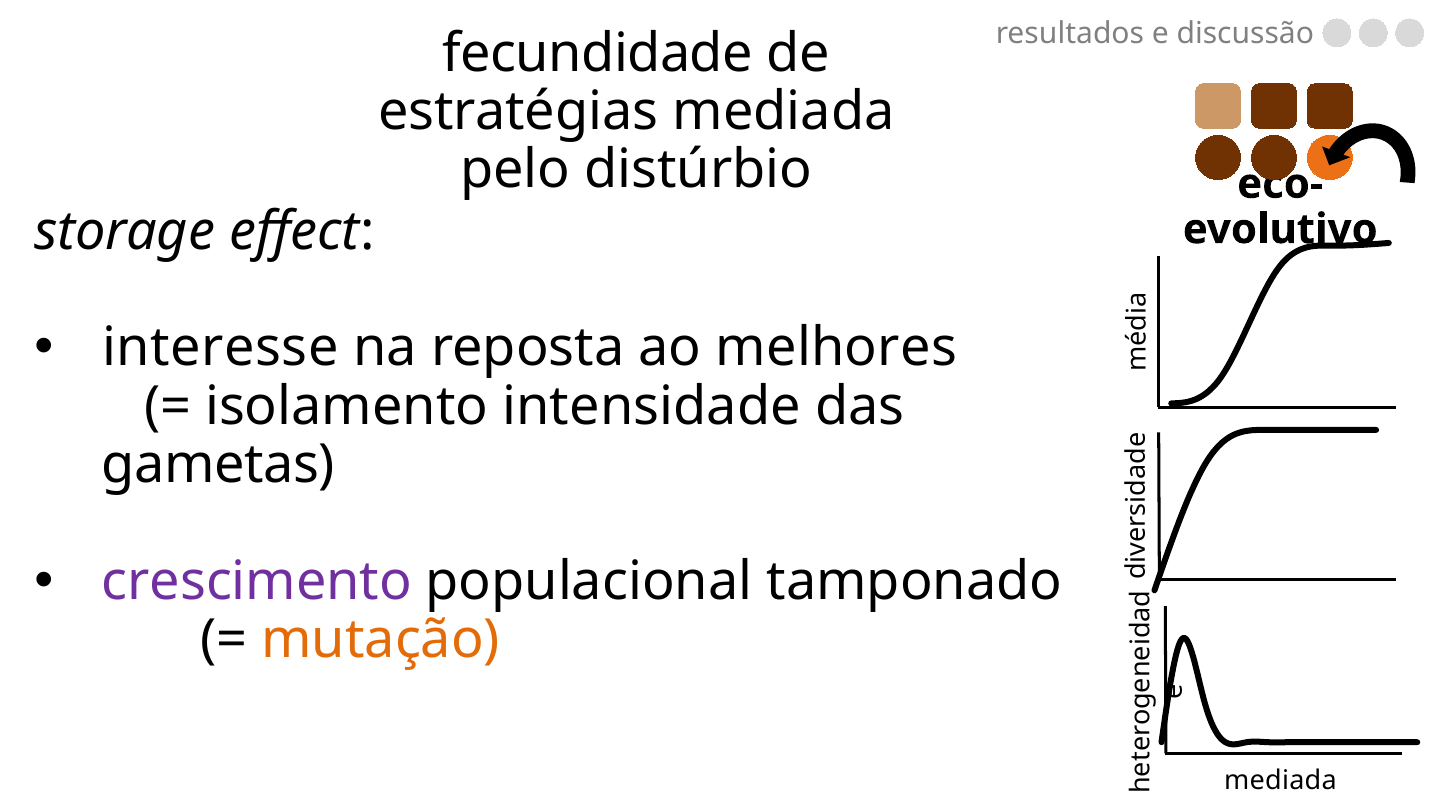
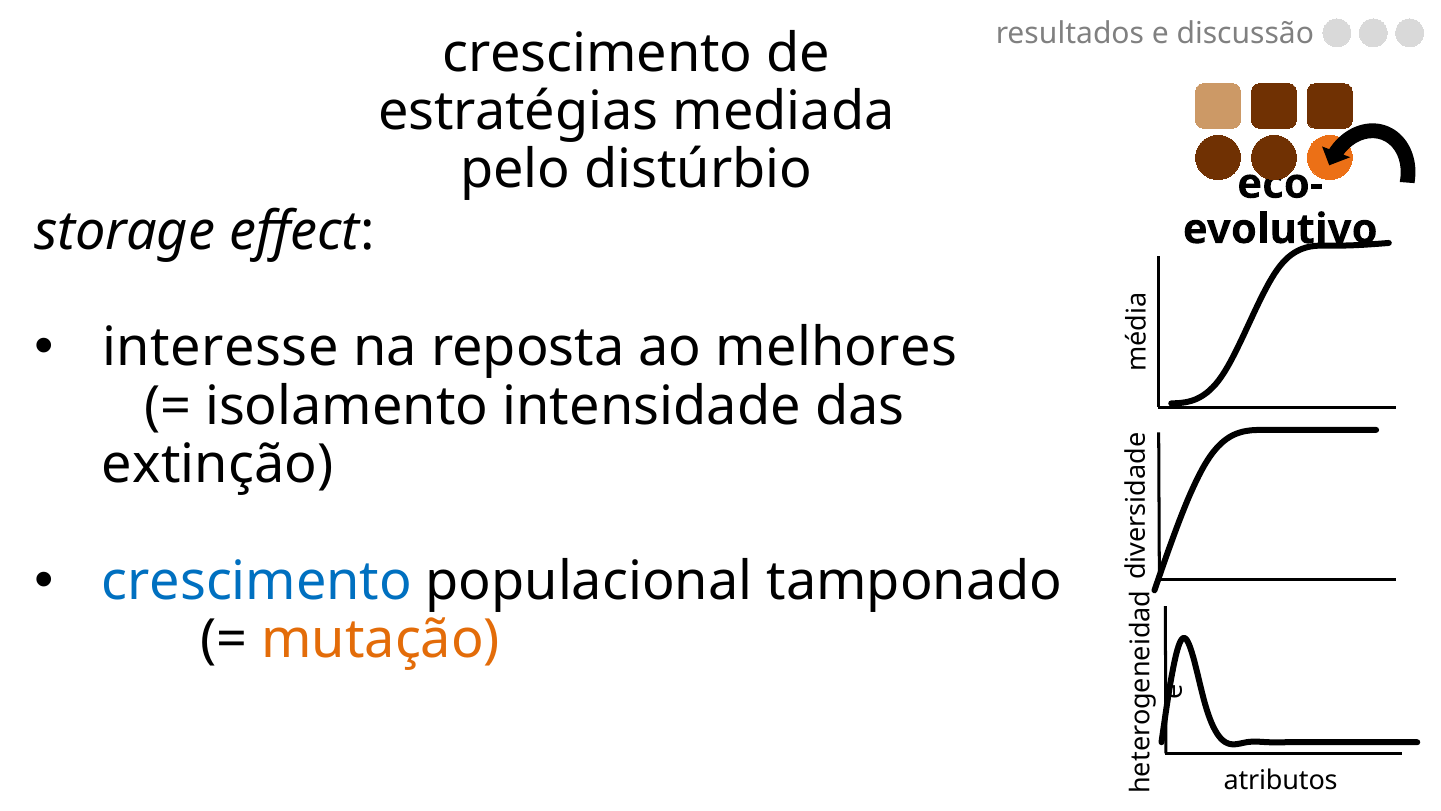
fecundidade: fecundidade -> crescimento (598, 53)
gametas: gametas -> extinção (218, 465)
crescimento colour: purple -> blue (257, 581)
mediada: mediada -> atributos (1281, 780)
